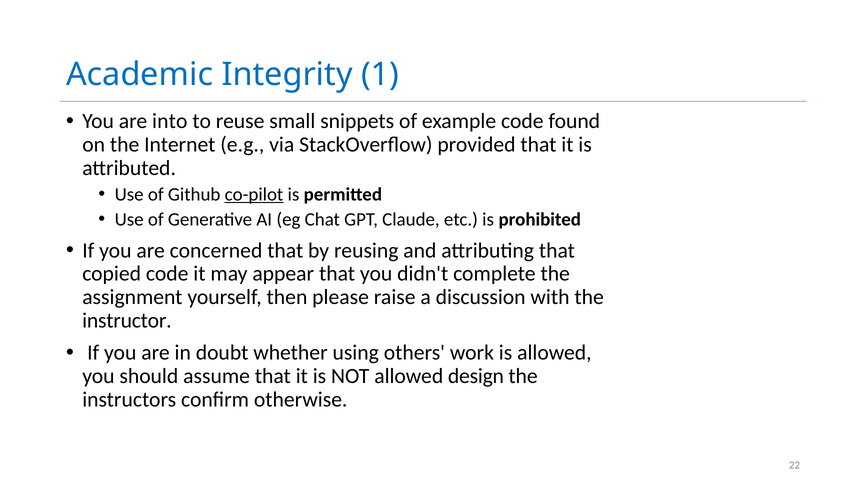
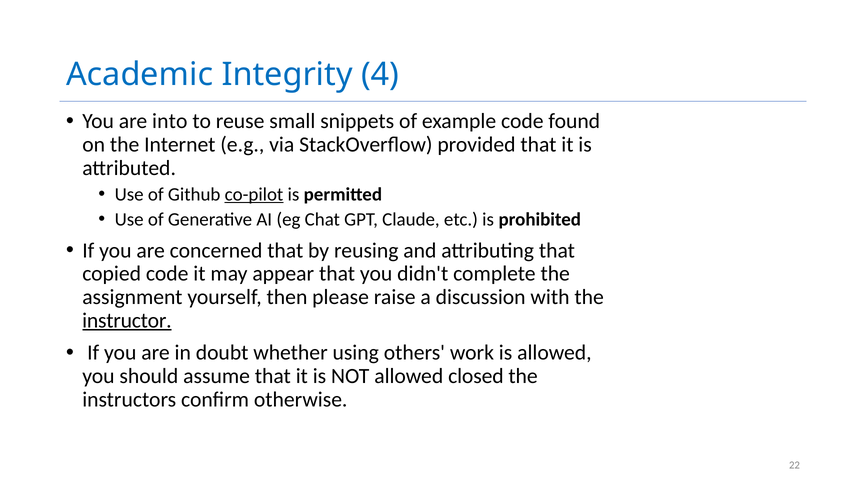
1: 1 -> 4 (380, 74)
instructor underline: none -> present (127, 321)
design: design -> closed (476, 376)
